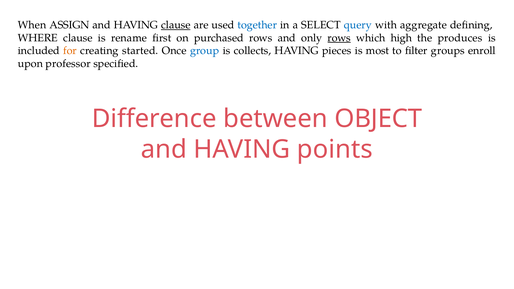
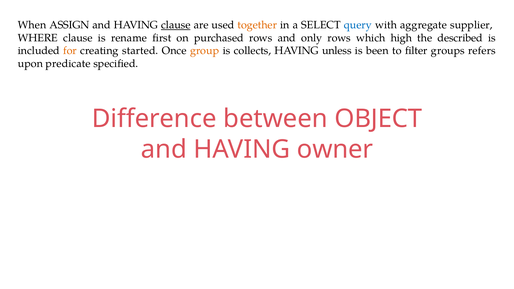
together colour: blue -> orange (257, 25)
defining: defining -> supplier (471, 25)
rows underline: present -> none (339, 38)
produces: produces -> described (460, 38)
group colour: blue -> orange (205, 51)
pieces: pieces -> unless (337, 51)
most: most -> been (377, 51)
enroll: enroll -> refers (482, 51)
professor: professor -> predicate (68, 64)
points: points -> owner (335, 150)
